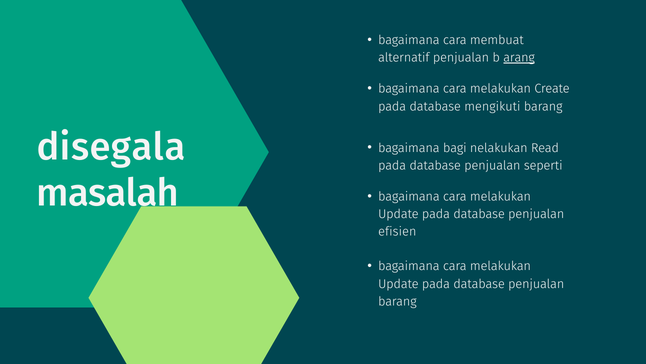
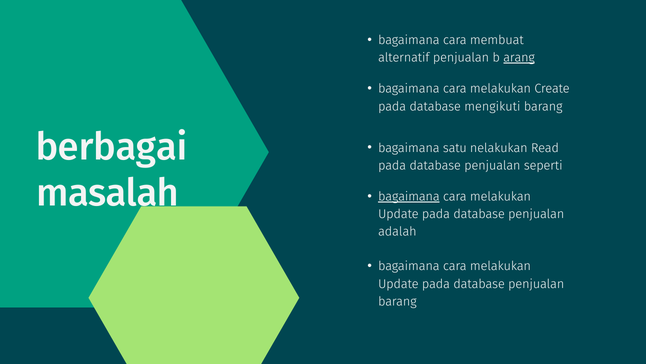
disegala: disegala -> berbagai (111, 147)
bagi: bagi -> satu (455, 148)
bagaimana underline: none -> present (409, 196)
efisien: efisien -> adalah (397, 231)
